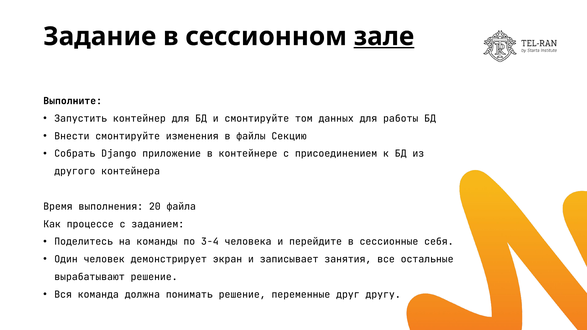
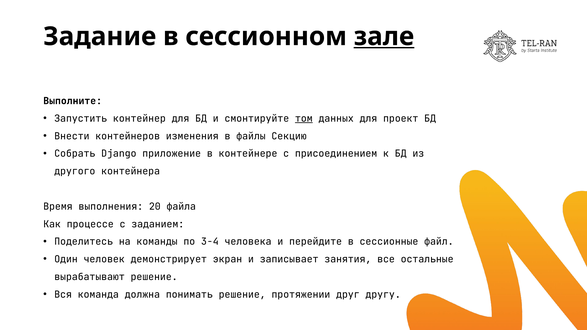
том underline: none -> present (304, 119)
работы: работы -> проект (401, 119)
Внести смонтируйте: смонтируйте -> контейнеров (128, 136)
себя: себя -> файл (439, 242)
переменные: переменные -> протяжении (301, 295)
